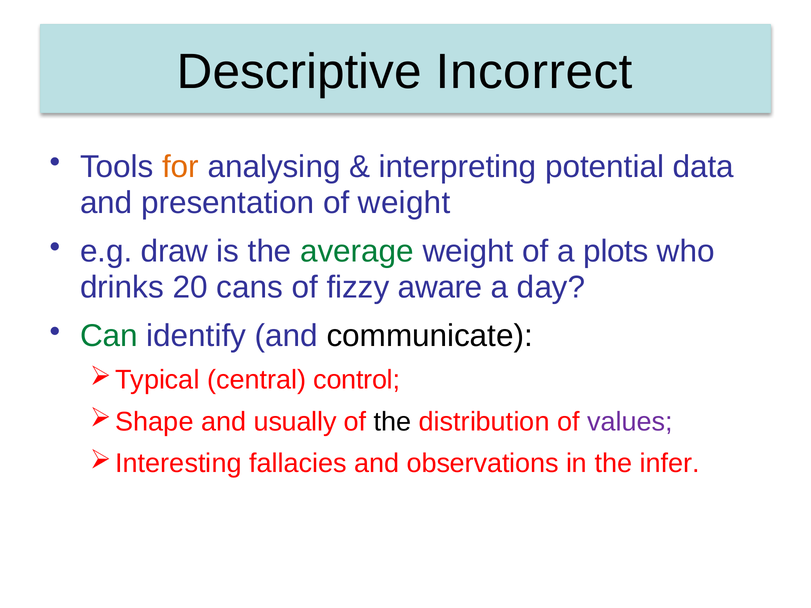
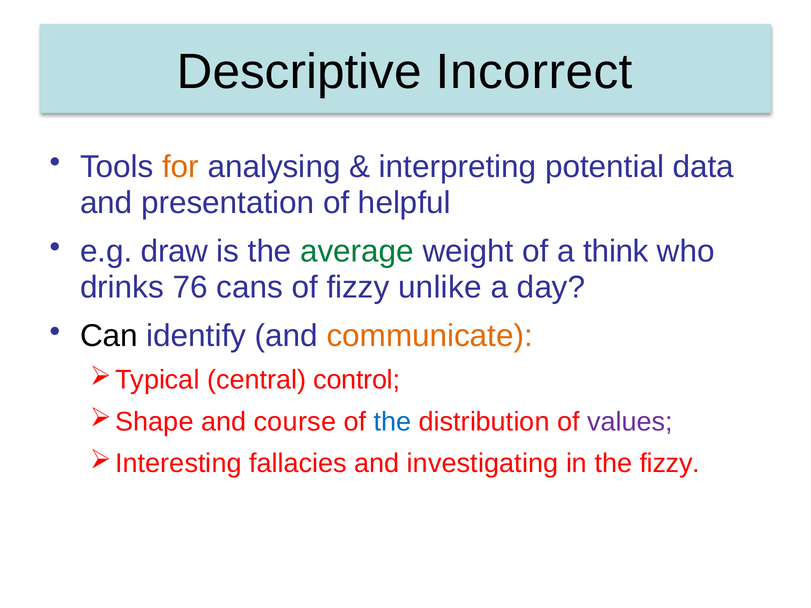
of weight: weight -> helpful (404, 203)
plots: plots -> think (616, 251)
20: 20 -> 76 (190, 287)
aware: aware -> unlike (440, 287)
Can colour: green -> black (109, 336)
communicate colour: black -> orange (430, 336)
usually: usually -> course (295, 422)
the colour: black -> blue (393, 422)
observations: observations -> investigating (483, 463)
the infer: infer -> fizzy (670, 463)
